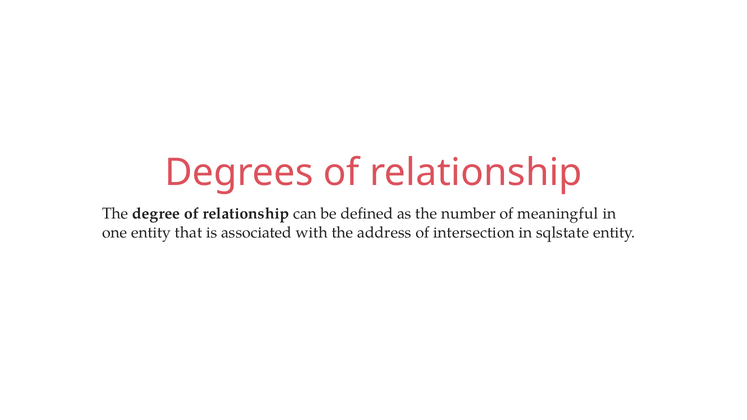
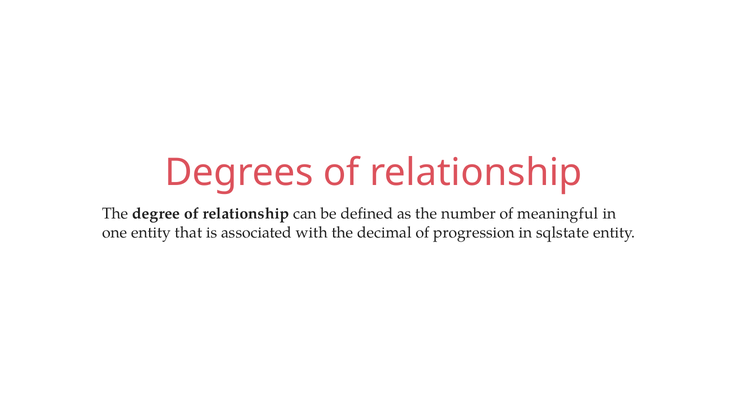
address: address -> decimal (384, 233)
intersection: intersection -> progression (474, 233)
